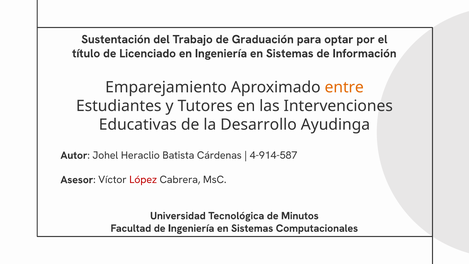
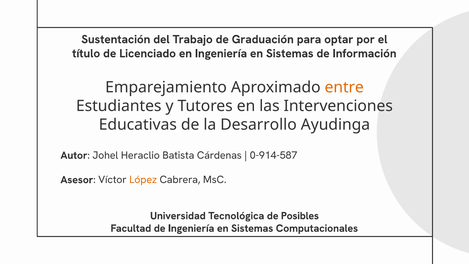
4-914-587: 4-914-587 -> 0-914-587 (274, 155)
López colour: red -> orange (143, 180)
Minutos: Minutos -> Posibles (300, 216)
